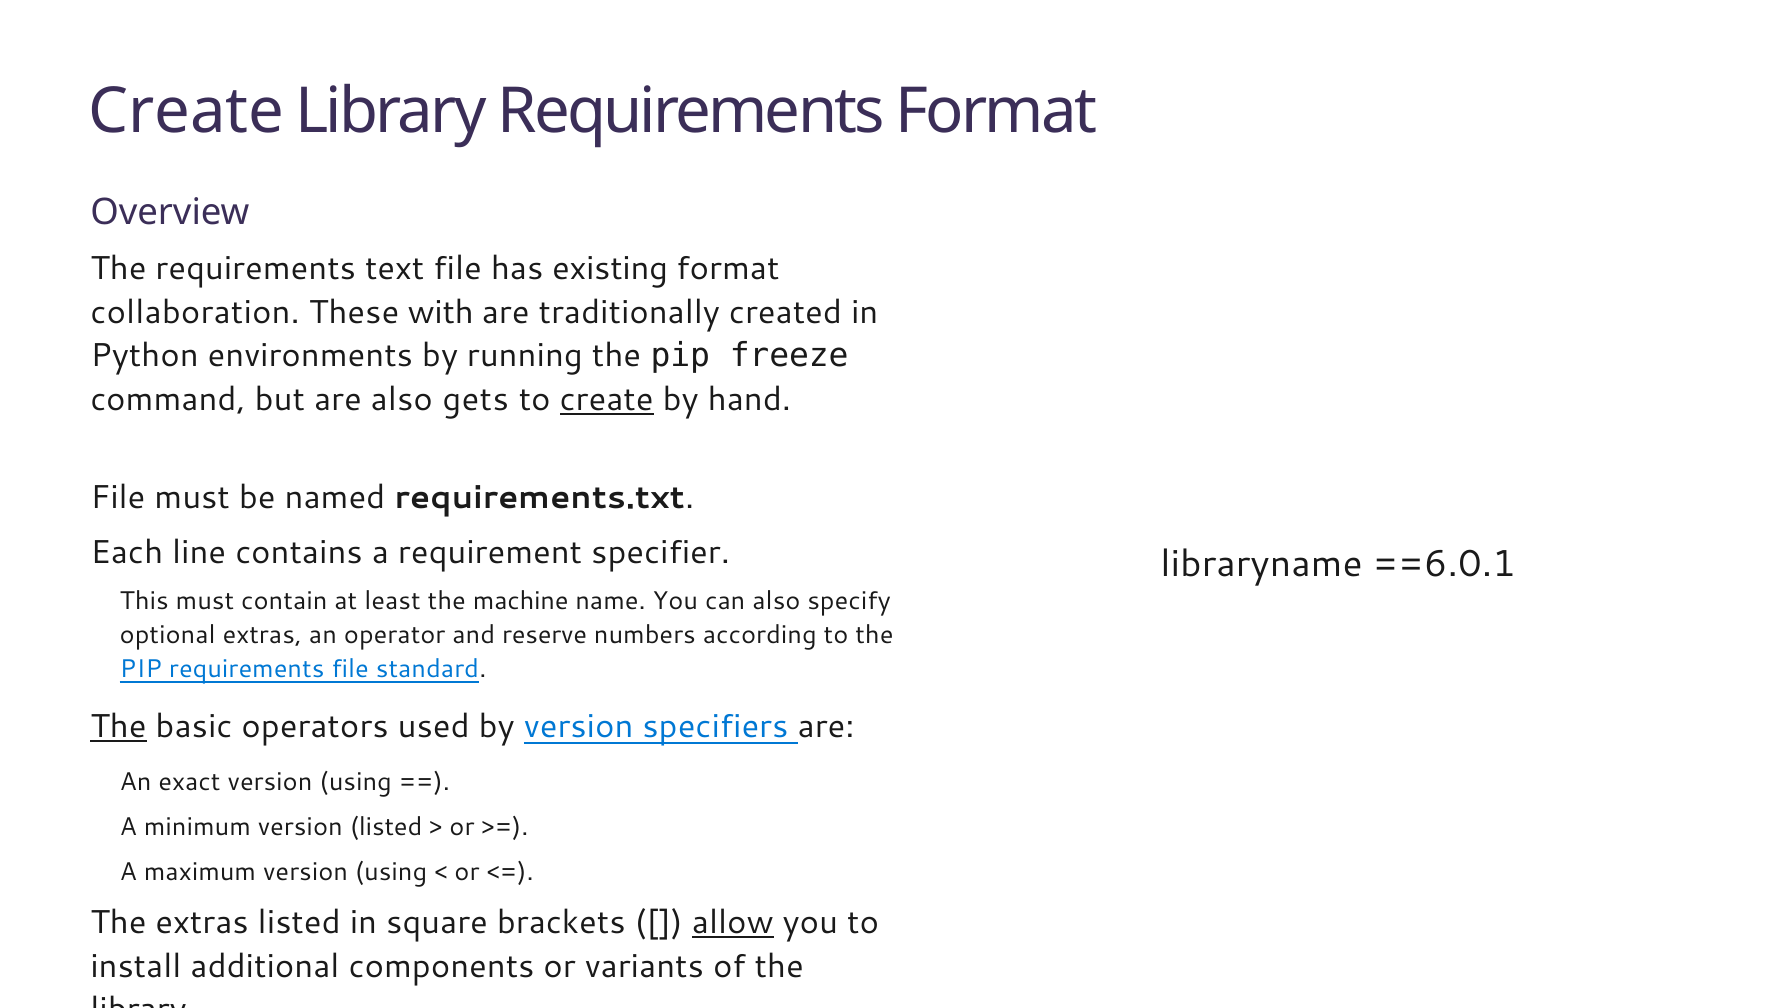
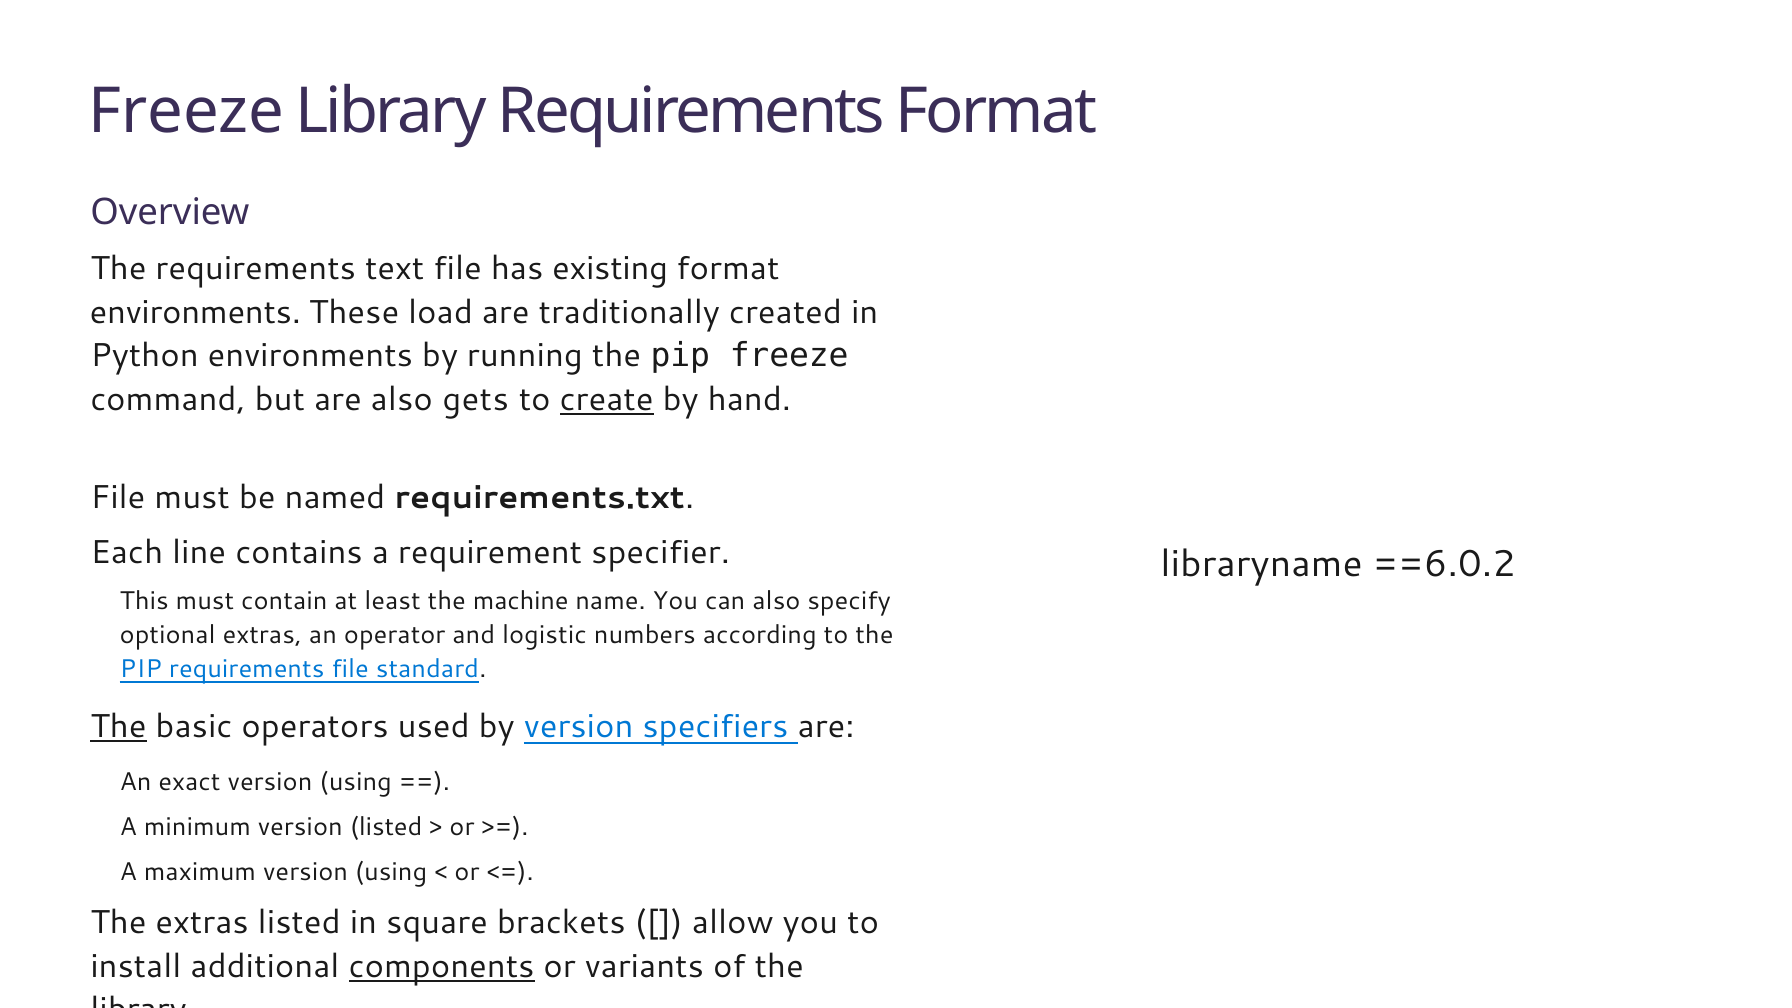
Create: Create -> Freeze (186, 111)
collaboration: collaboration -> environments (195, 312)
with: with -> load (441, 312)
==6.0.1: ==6.0.1 -> ==6.0.2 (1444, 564)
reserve: reserve -> logistic (544, 635)
allow underline: present -> none (733, 923)
components underline: none -> present (442, 967)
